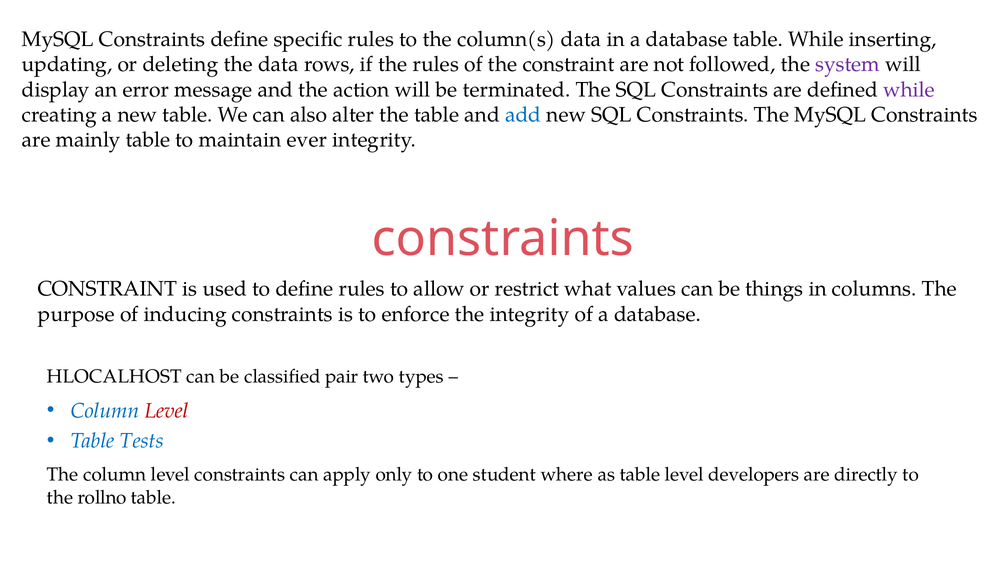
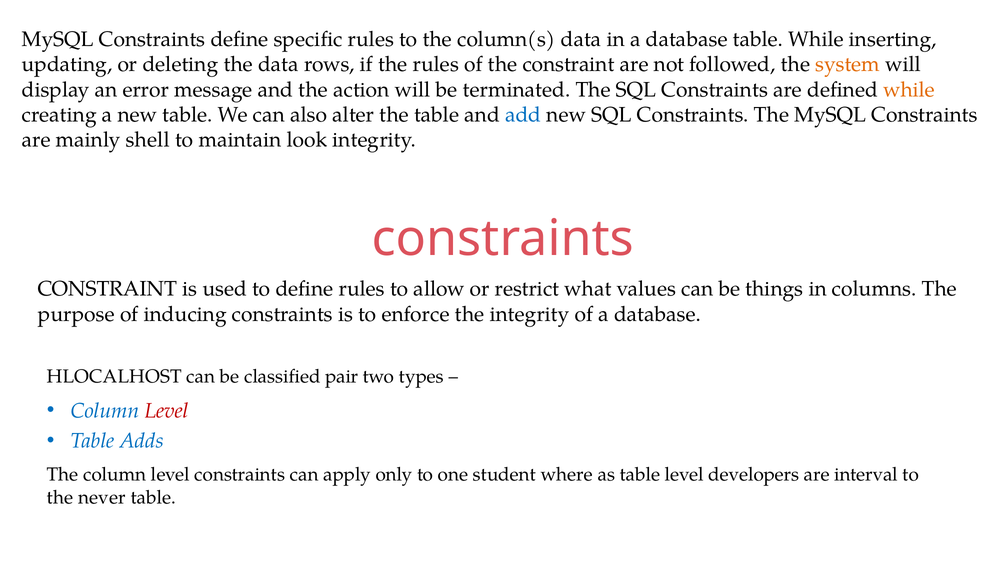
system colour: purple -> orange (848, 64)
while colour: purple -> orange (909, 90)
mainly table: table -> shell (148, 140)
ever: ever -> look (307, 140)
Tests: Tests -> Adds (142, 441)
directly: directly -> interval (866, 475)
rollno: rollno -> never (102, 497)
